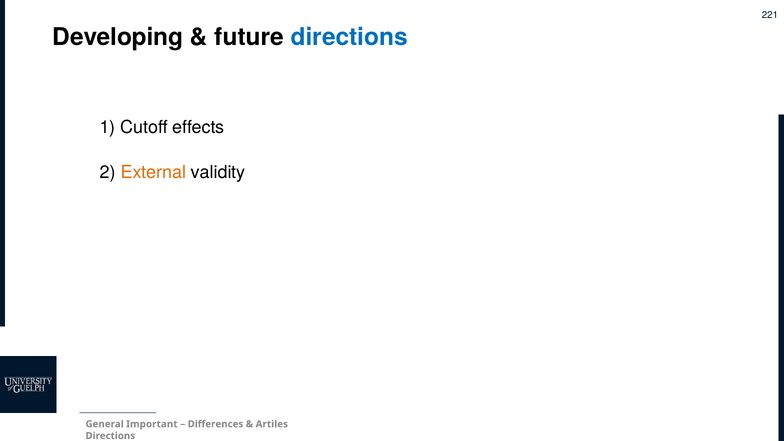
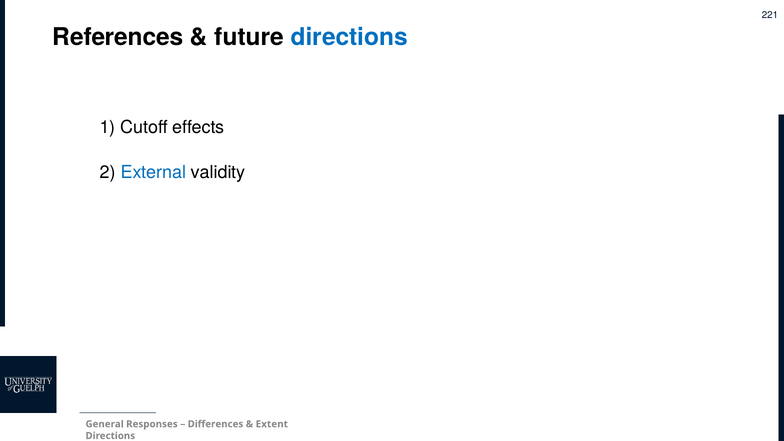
Developing: Developing -> References (118, 37)
External colour: orange -> blue (153, 172)
Important: Important -> Responses (152, 424)
Artiles: Artiles -> Extent (272, 424)
